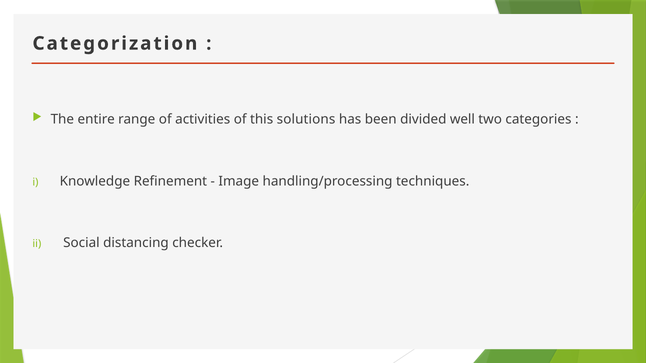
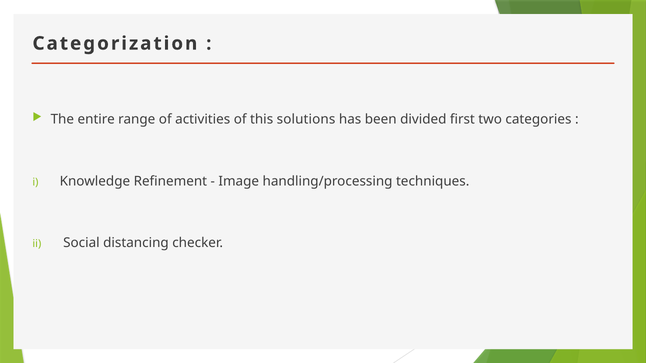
well: well -> first (462, 119)
